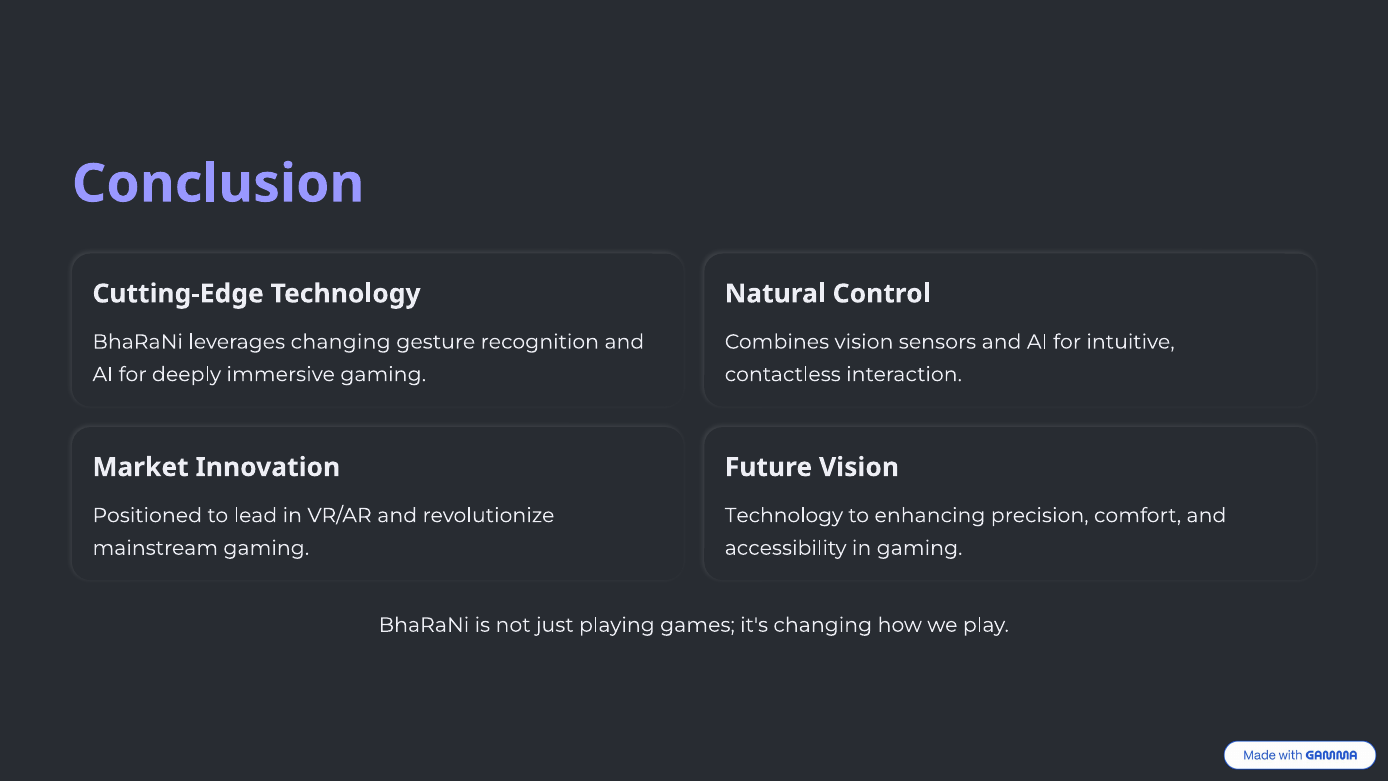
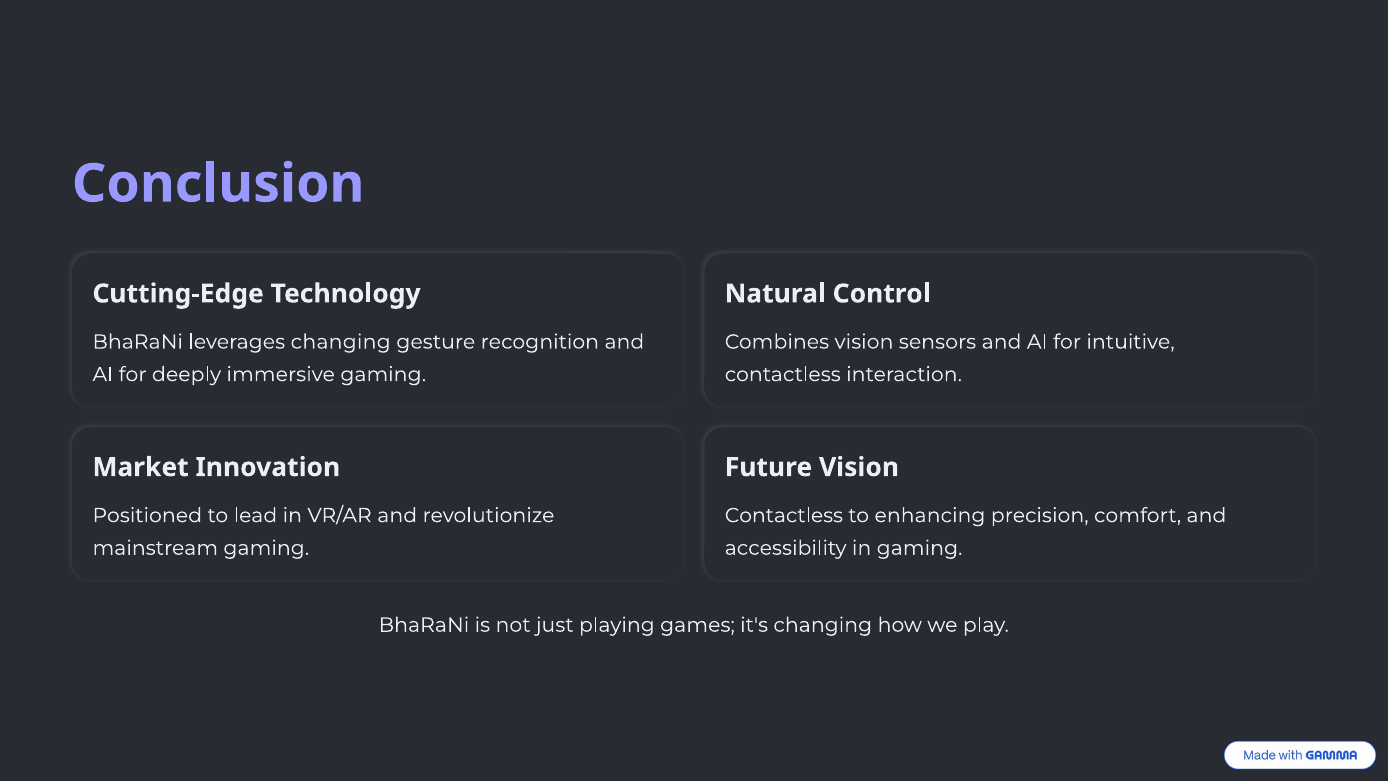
Technology: Technology -> Contactless (784, 515)
